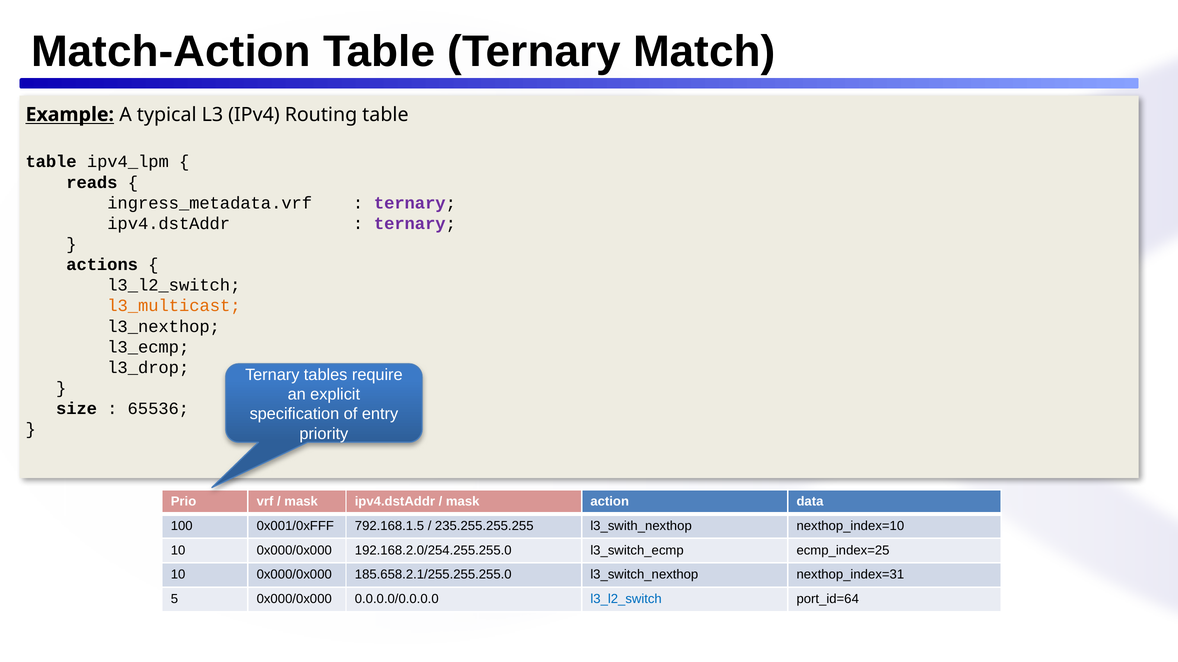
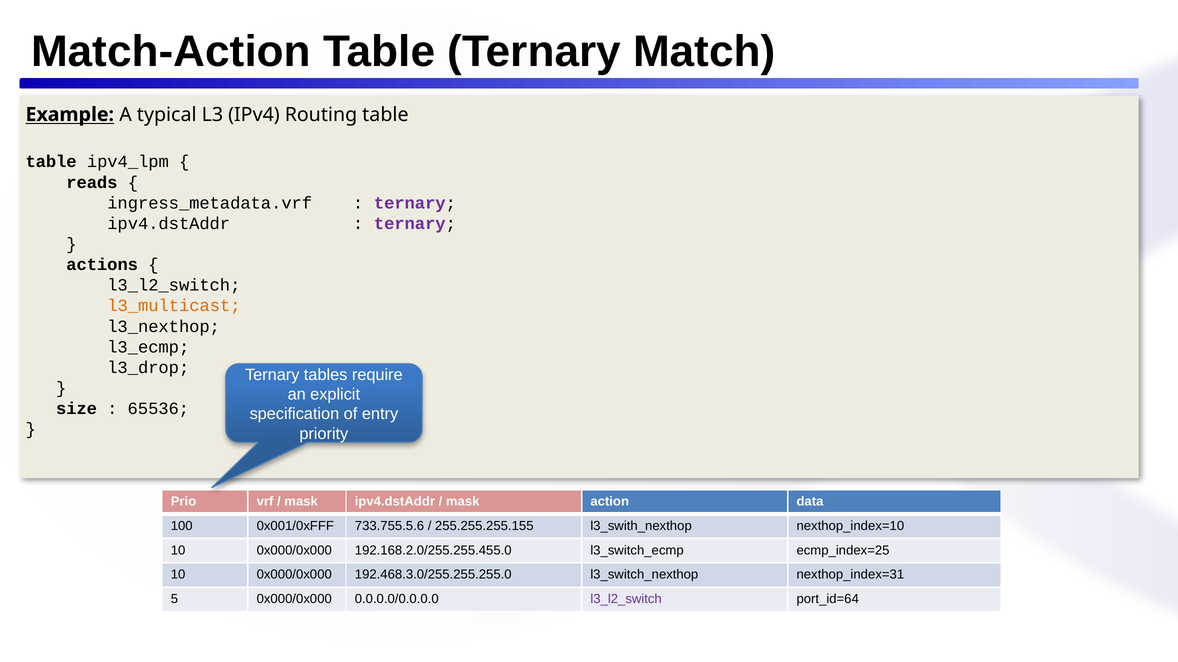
792.168.1.5: 792.168.1.5 -> 733.755.5.6 (389, 526)
235.255.255.255: 235.255.255.255 -> 255.255.255.155 (484, 526)
192.168.2.0/254.255.255.0: 192.168.2.0/254.255.255.0 -> 192.168.2.0/255.255.455.0 (433, 551)
185.658.2.1/255.255.255.0: 185.658.2.1/255.255.255.0 -> 192.468.3.0/255.255.255.0 (433, 575)
l3_l2_switch colour: blue -> purple (626, 600)
